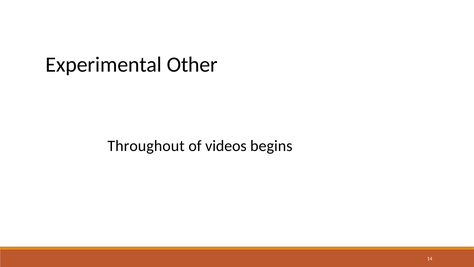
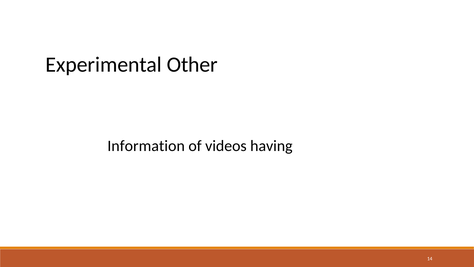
Throughout: Throughout -> Information (146, 146)
begins: begins -> having (271, 146)
